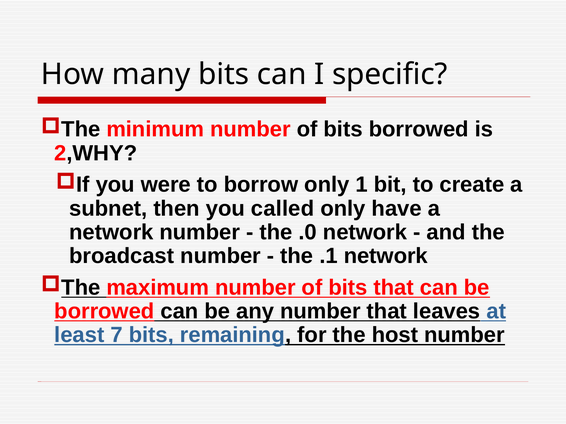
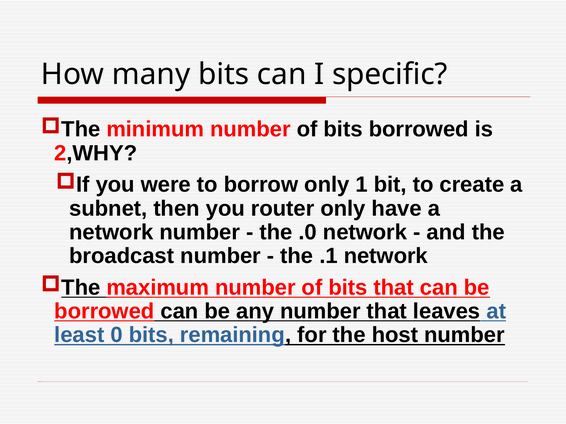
called: called -> router (283, 209)
7: 7 -> 0 (117, 335)
